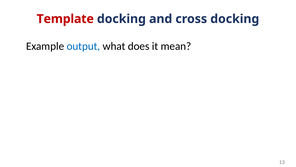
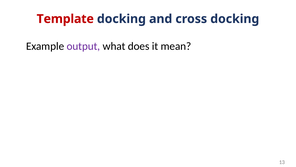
output colour: blue -> purple (83, 46)
